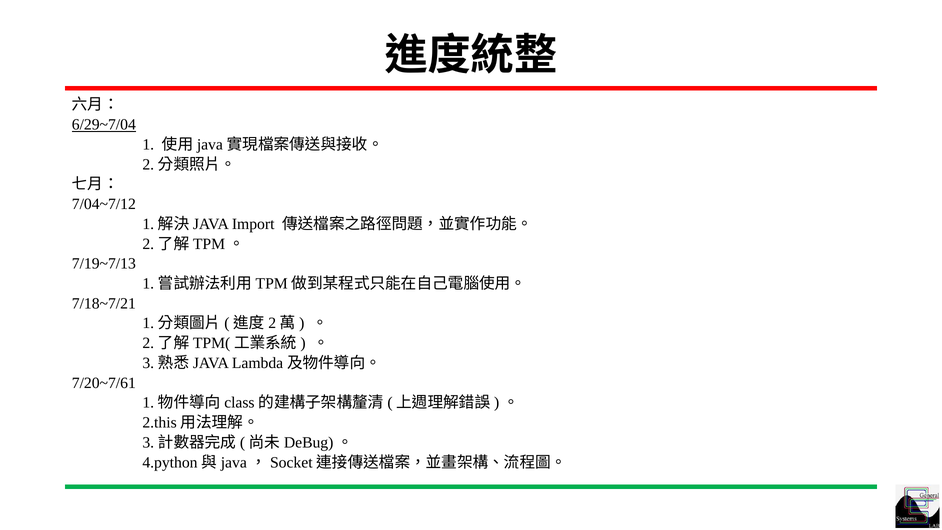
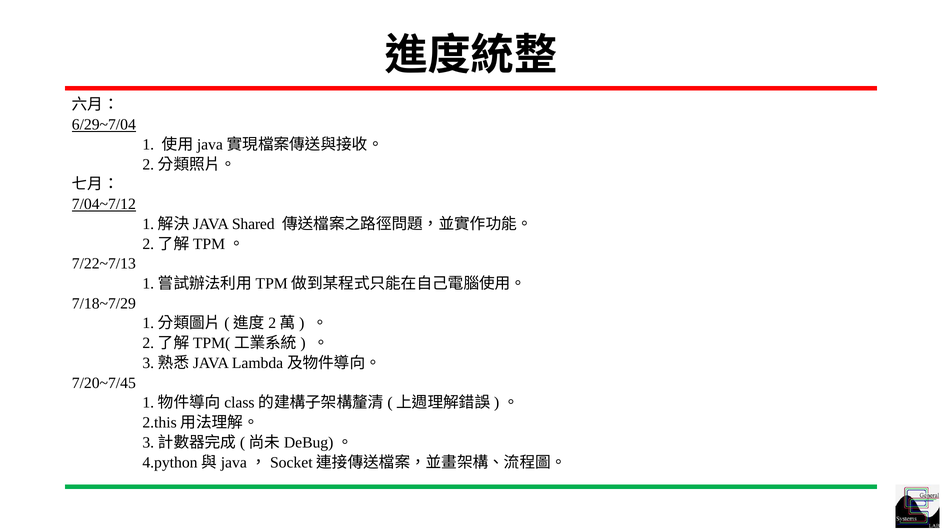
7/04~7/12 underline: none -> present (104, 204)
Import: Import -> Shared (253, 224)
7/19~7/13: 7/19~7/13 -> 7/22~7/13 (104, 264)
7/18~7/21: 7/18~7/21 -> 7/18~7/29 (104, 303)
7/20~7/61: 7/20~7/61 -> 7/20~7/45 (104, 383)
